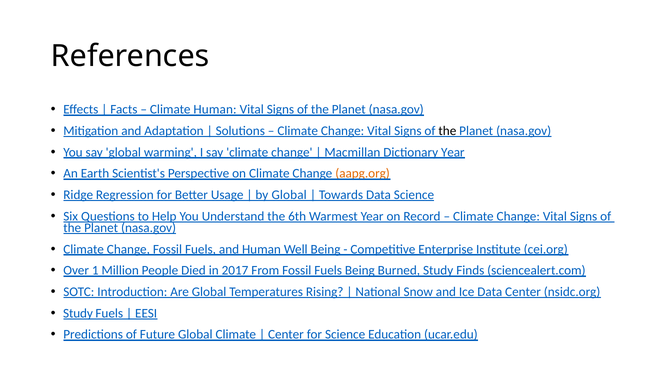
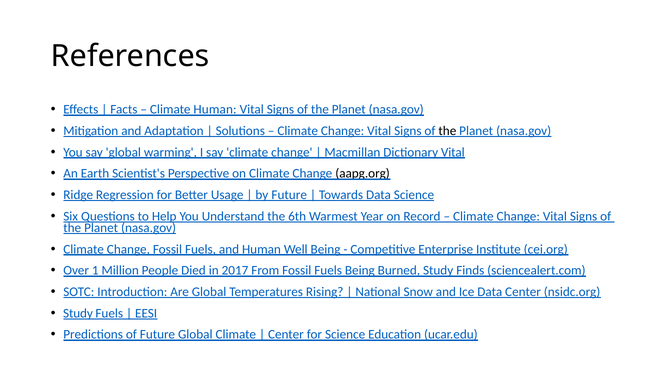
Dictionary Year: Year -> Vital (453, 152)
aapg.org colour: orange -> black (363, 174)
by Global: Global -> Future (289, 195)
